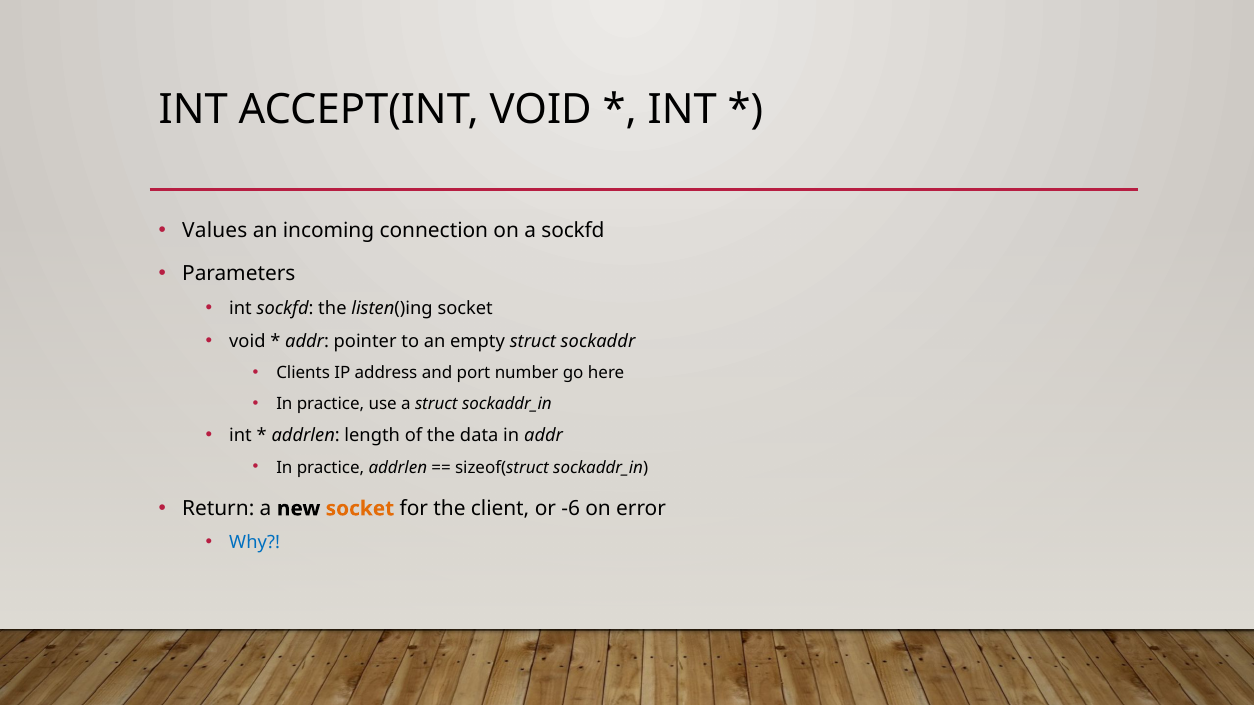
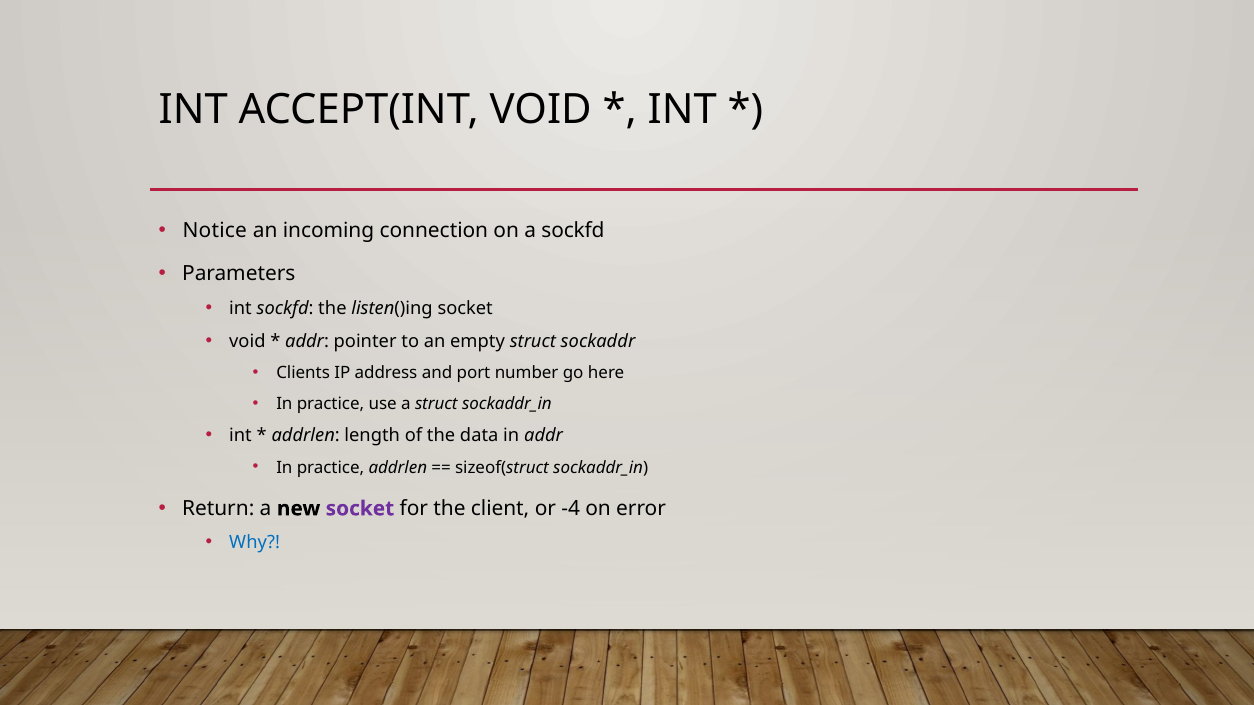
Values: Values -> Notice (215, 231)
socket colour: orange -> purple (360, 509)
-6: -6 -> -4 (571, 509)
